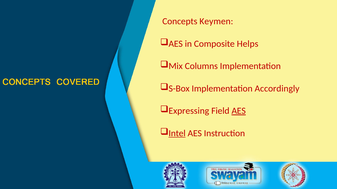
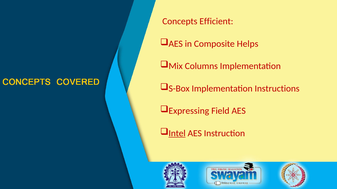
Keymen: Keymen -> Efficient (216, 21)
Accordingly: Accordingly -> Instructions (277, 89)
AES underline: present -> none (239, 111)
